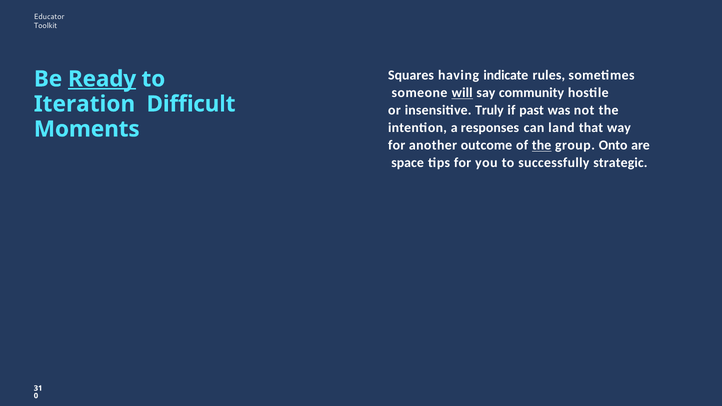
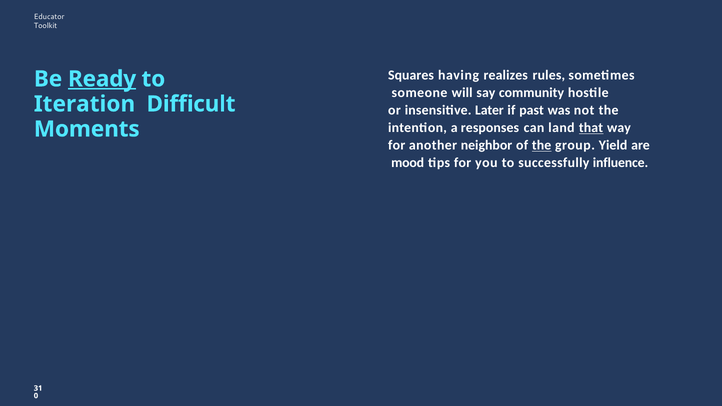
indicate: indicate -> realizes (506, 75)
will underline: present -> none (462, 93)
Truly: Truly -> Later (489, 110)
that underline: none -> present (591, 128)
outcome: outcome -> neighbor (486, 145)
Onto: Onto -> Yield (613, 145)
space: space -> mood (408, 163)
strategic: strategic -> influence (621, 163)
